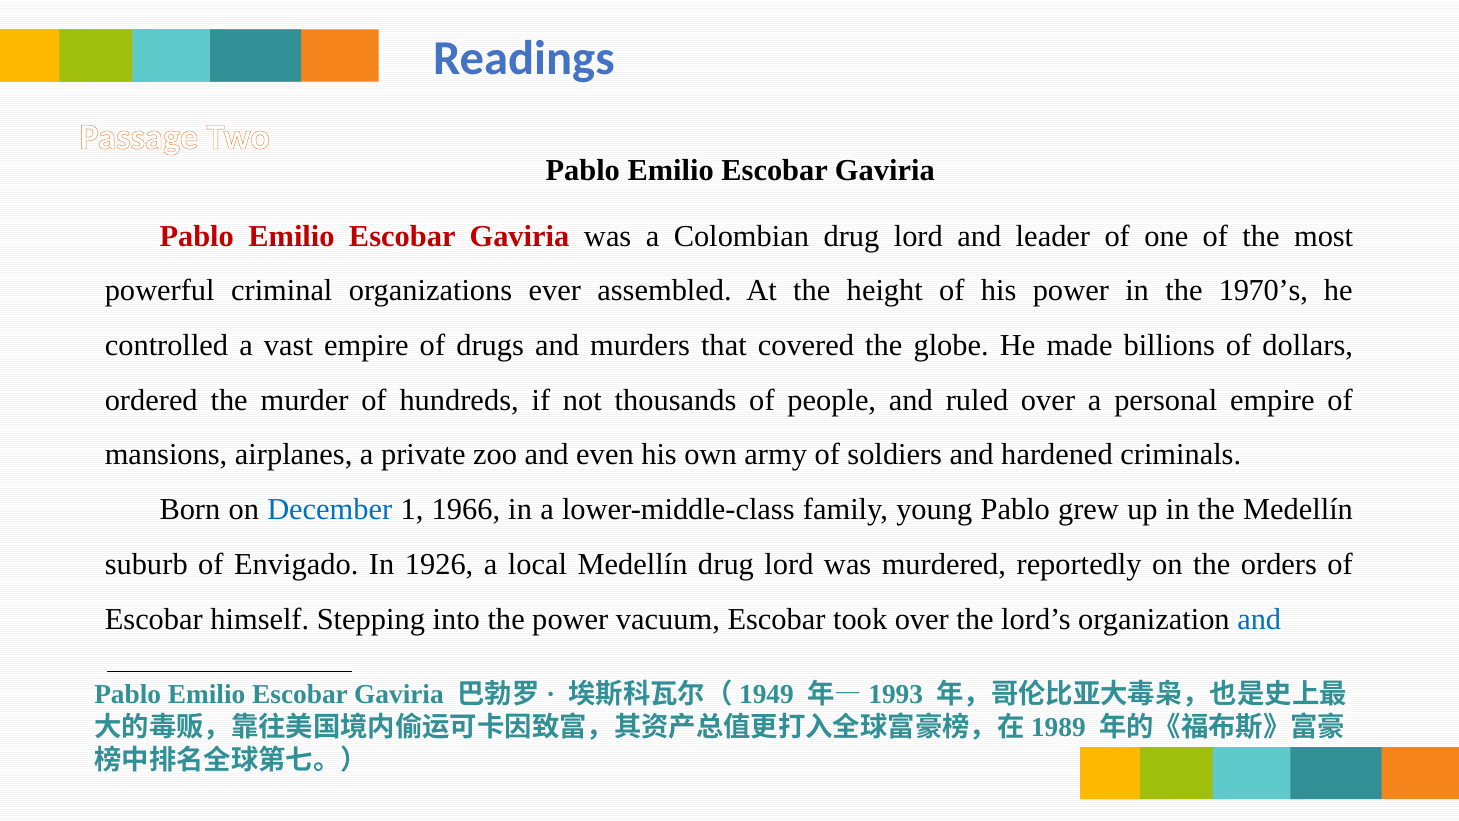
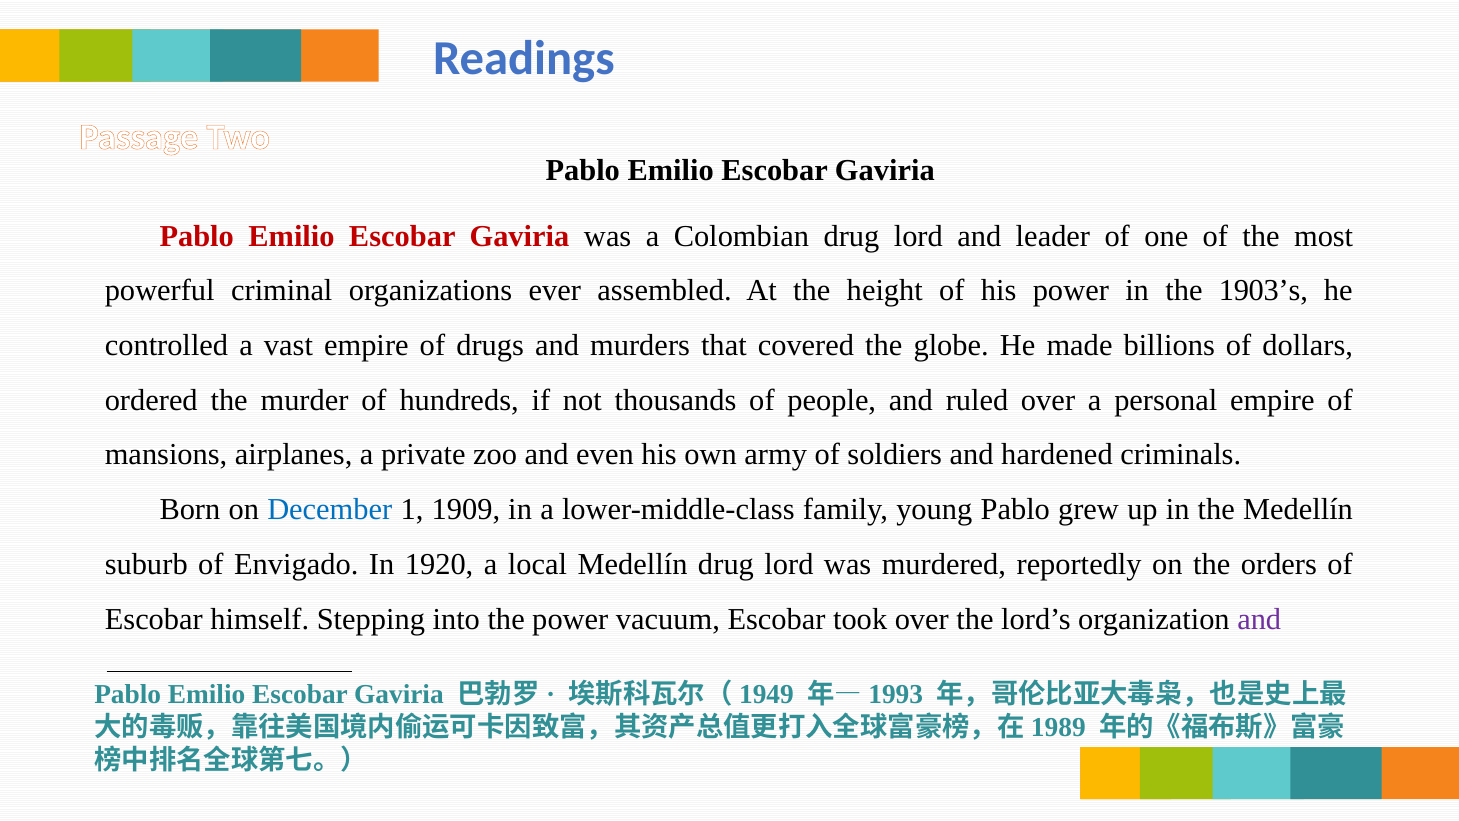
1970’s: 1970’s -> 1903’s (1263, 291)
1966: 1966 -> 1909 (466, 509)
1926: 1926 -> 1920 (439, 564)
and colour: blue -> purple (1259, 619)
